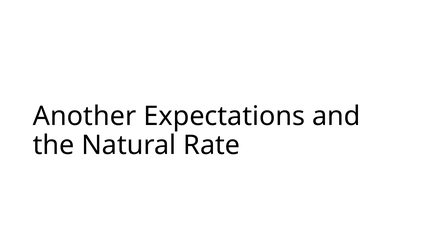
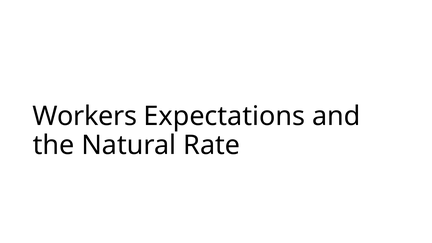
Another: Another -> Workers (85, 116)
